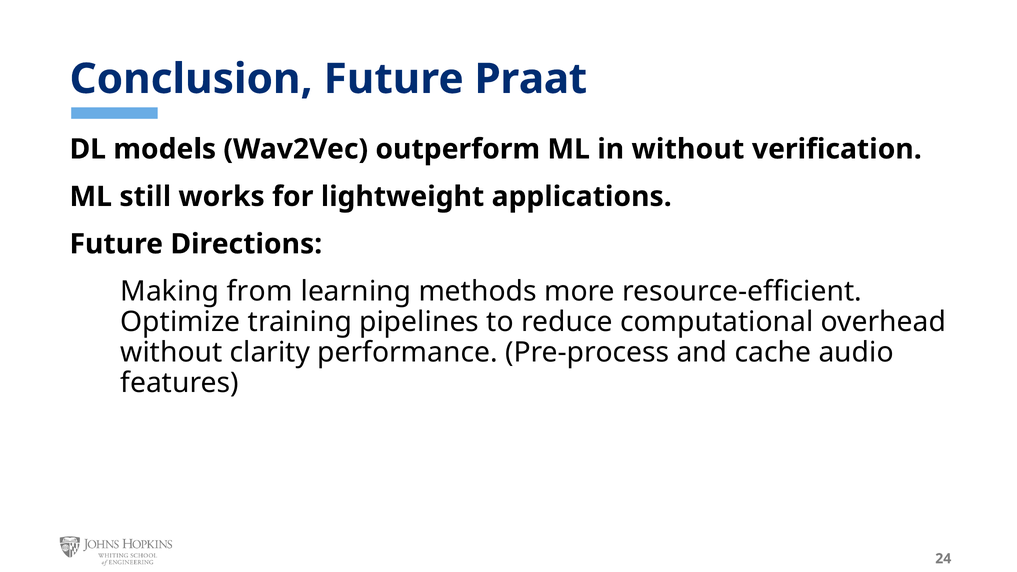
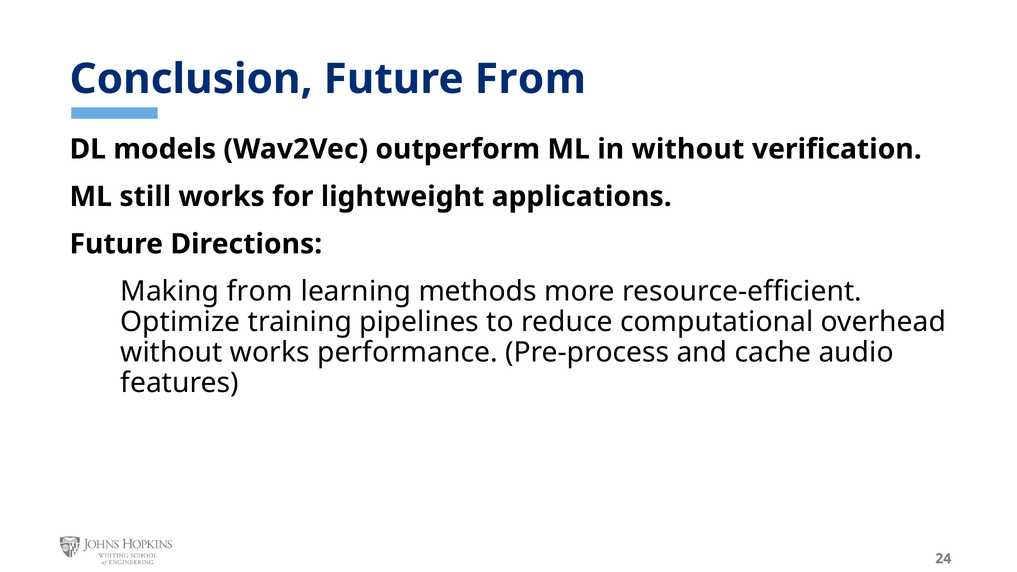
Future Praat: Praat -> From (530, 79)
without clarity: clarity -> works (270, 353)
